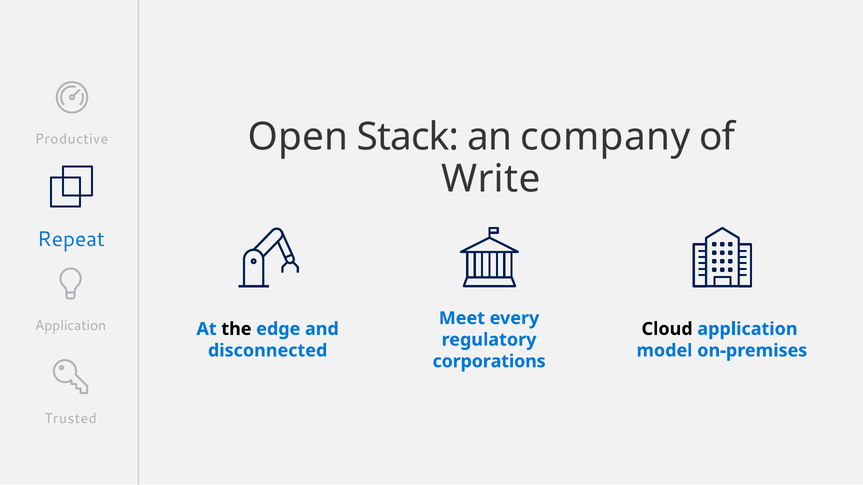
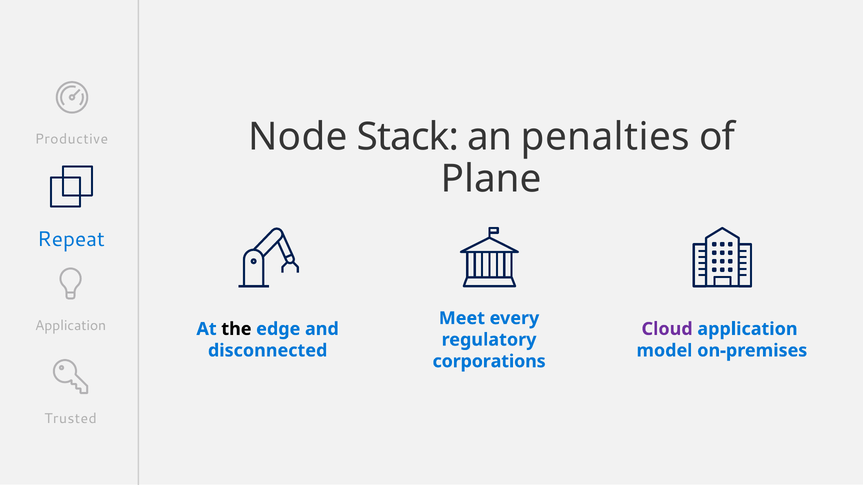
Open: Open -> Node (298, 137)
company: company -> penalties (605, 137)
Write: Write -> Plane (491, 179)
Cloud colour: black -> purple (667, 329)
